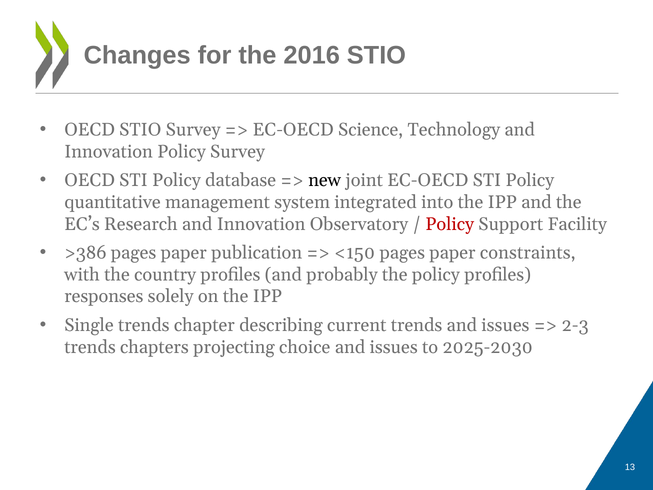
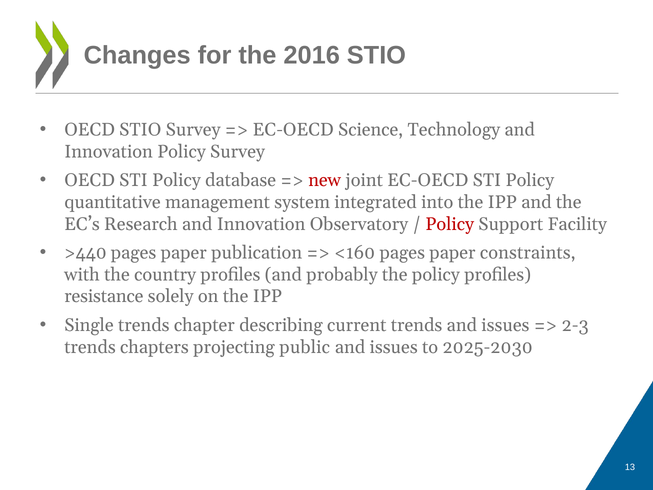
new colour: black -> red (325, 180)
>386: >386 -> >440 (85, 253)
<150: <150 -> <160 (355, 253)
responses: responses -> resistance (104, 296)
choice: choice -> public (305, 347)
